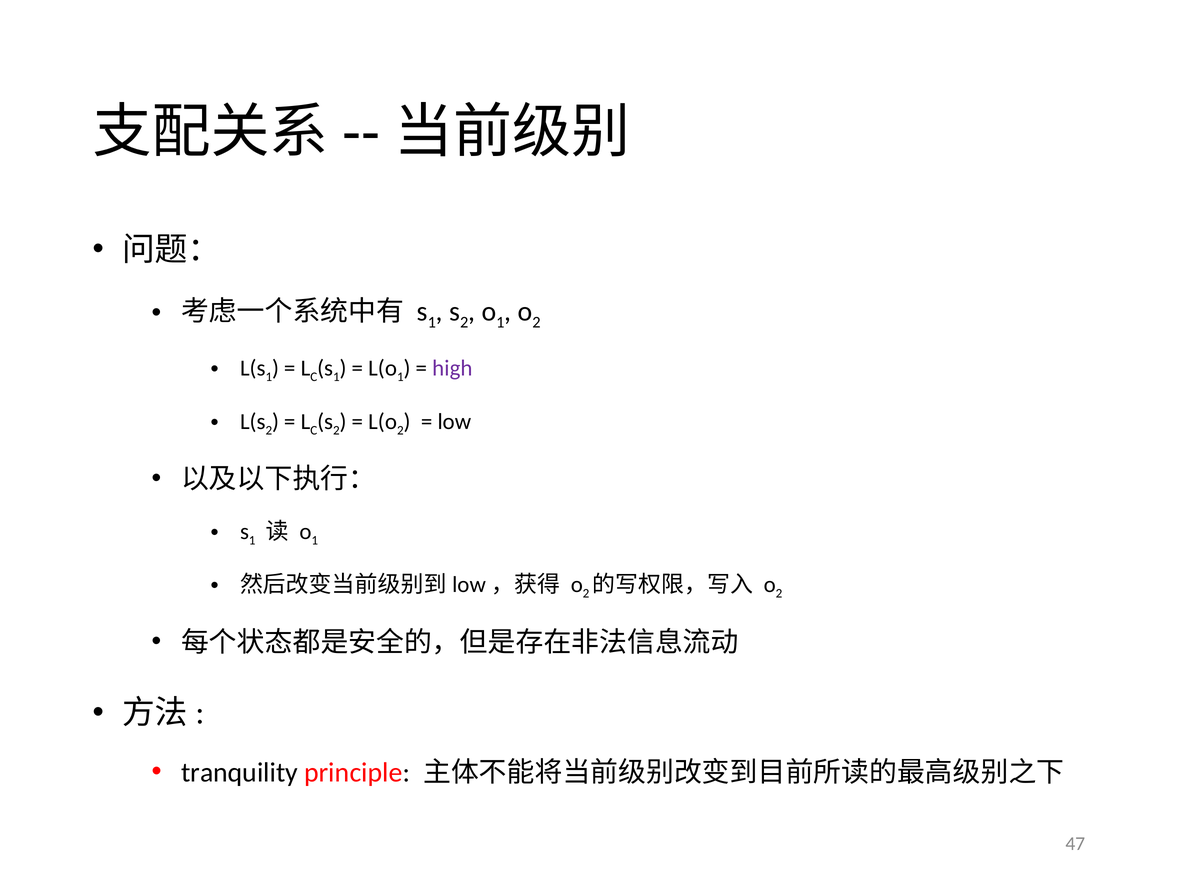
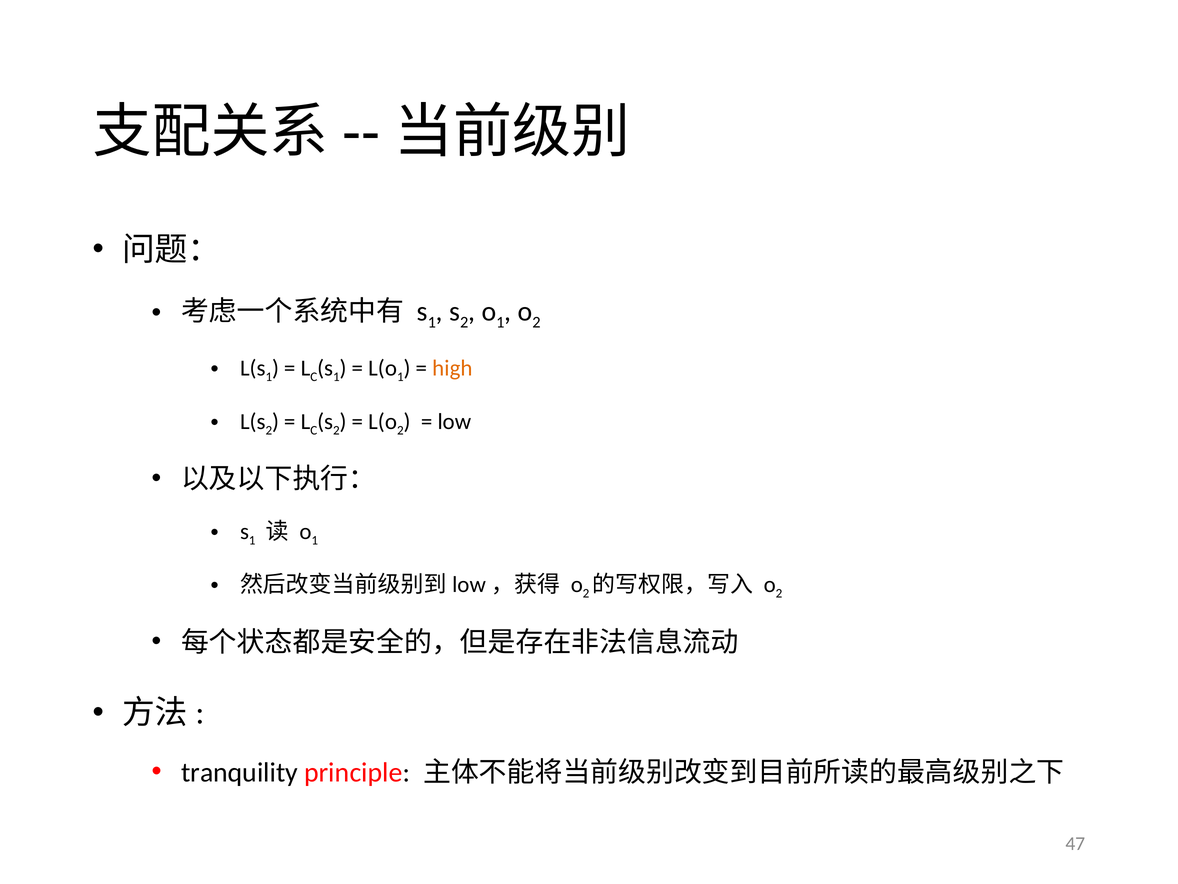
high colour: purple -> orange (452, 368)
